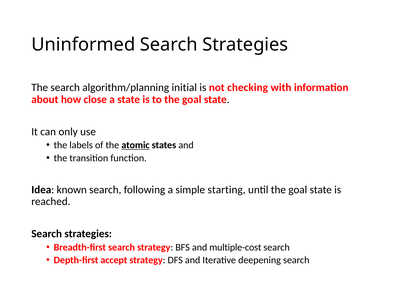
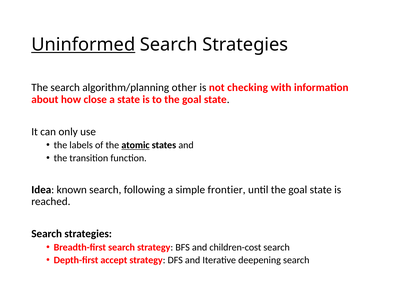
Uninformed underline: none -> present (83, 45)
initial: initial -> other (184, 87)
starting: starting -> frontier (227, 189)
multiple-cost: multiple-cost -> children-cost (235, 247)
